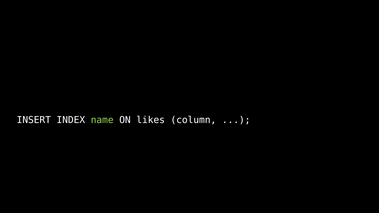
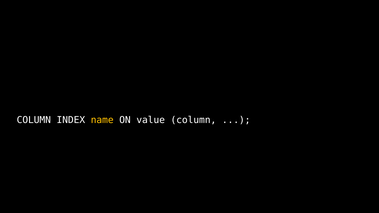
INSERT: INSERT -> COLUMN (34, 120)
name colour: light green -> yellow (102, 120)
likes: likes -> value (151, 120)
